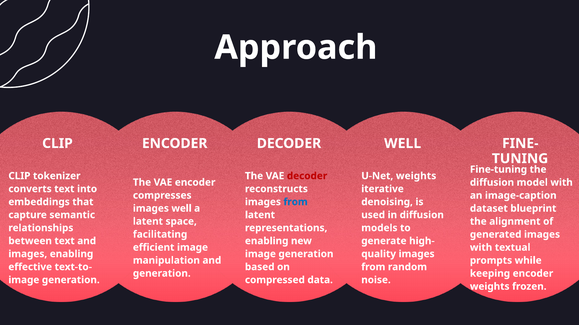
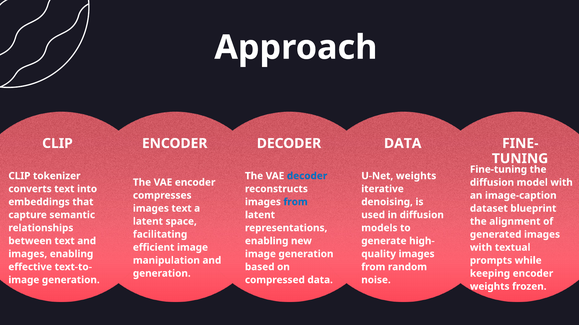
DECODER WELL: WELL -> DATA (403, 144)
decoder colour: red -> blue (307, 176)
images well: well -> text (182, 209)
